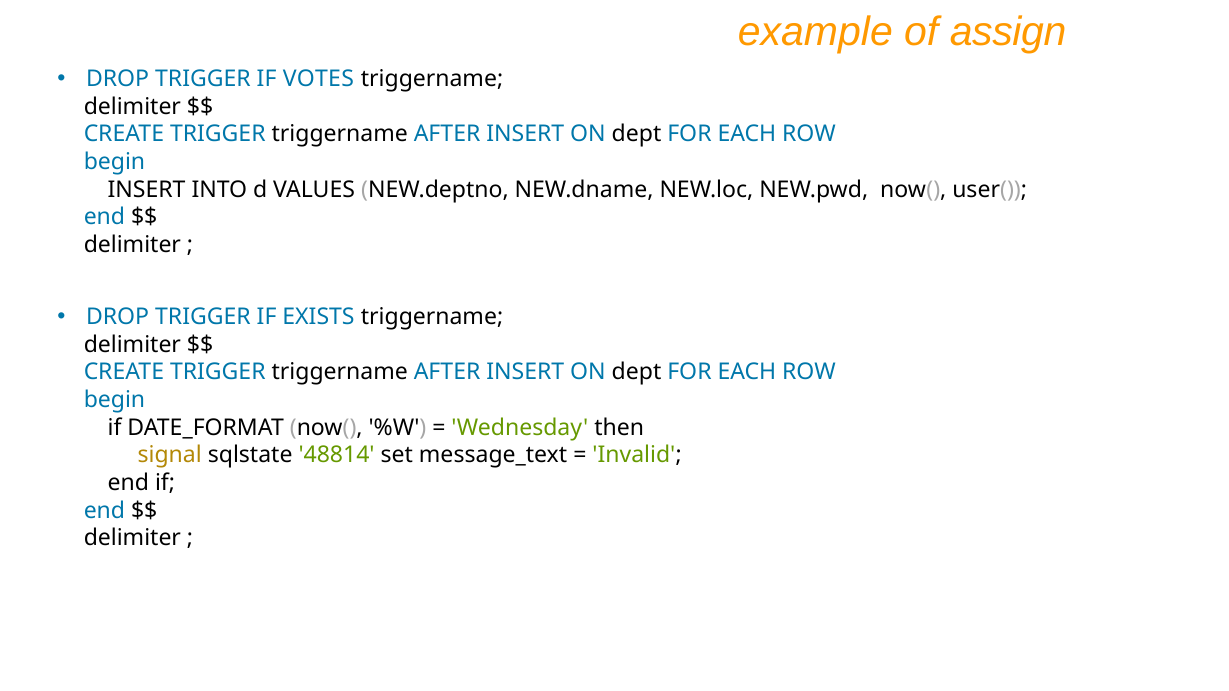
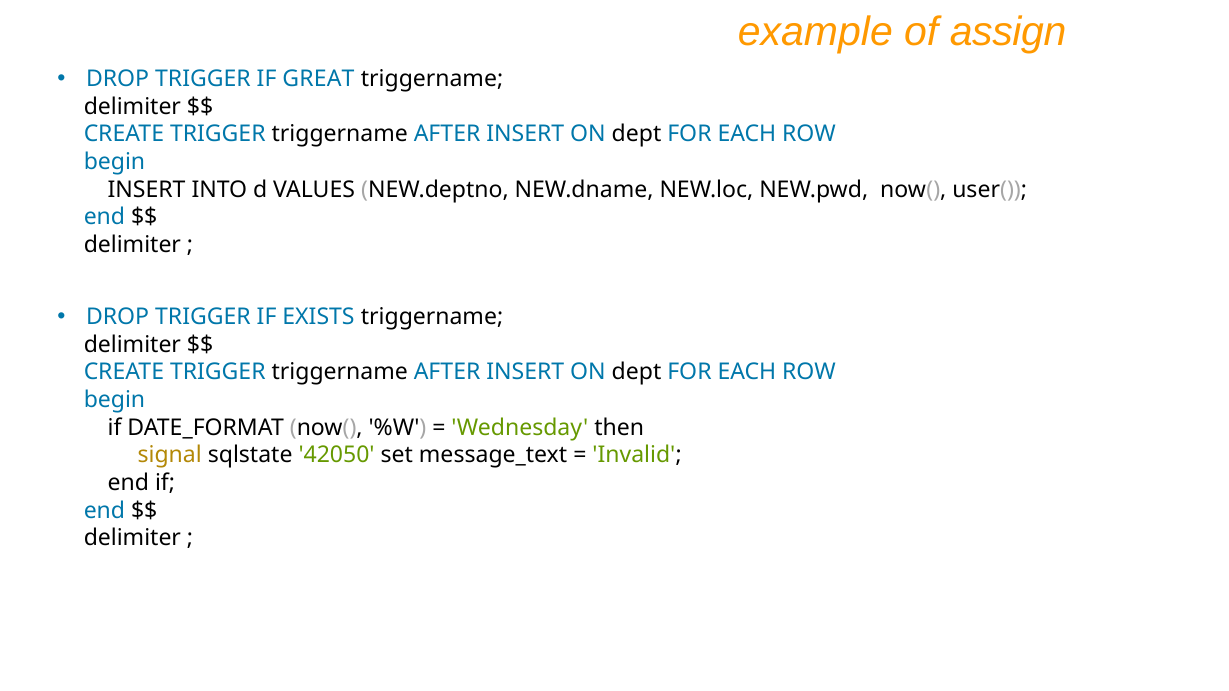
VOTES: VOTES -> GREAT (318, 79)
48814: 48814 -> 42050 (337, 455)
